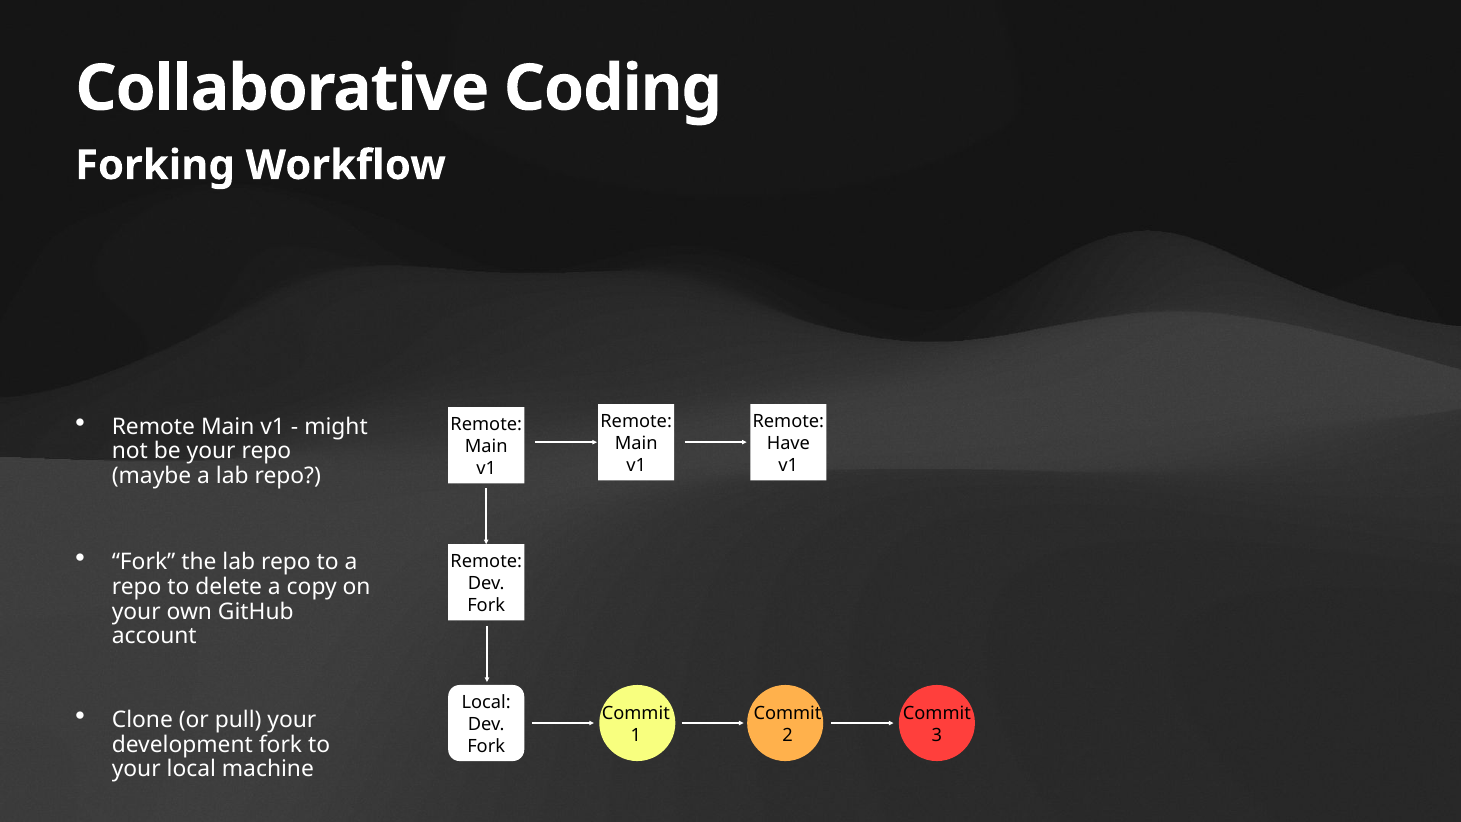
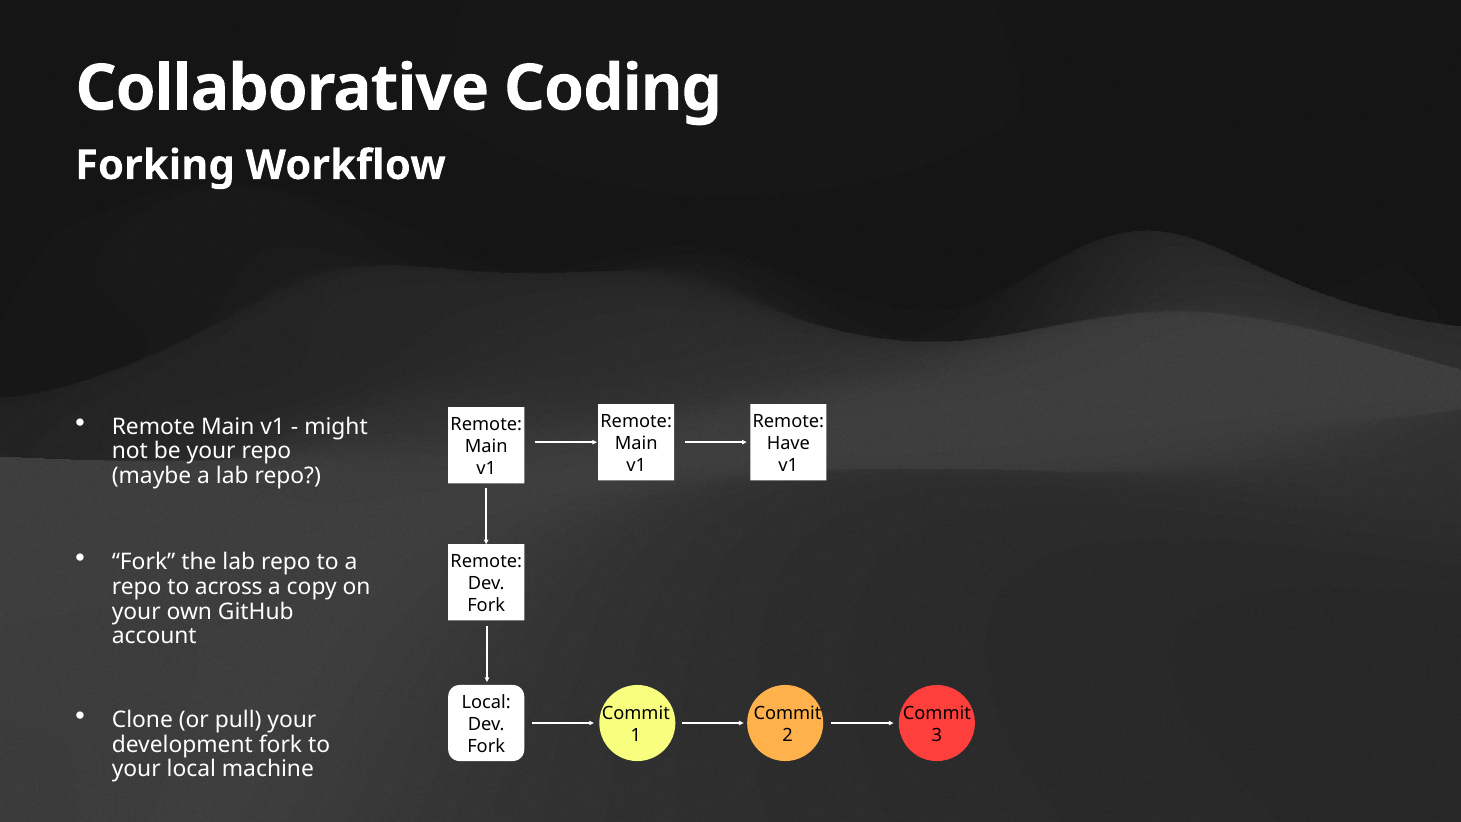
delete: delete -> across (229, 587)
